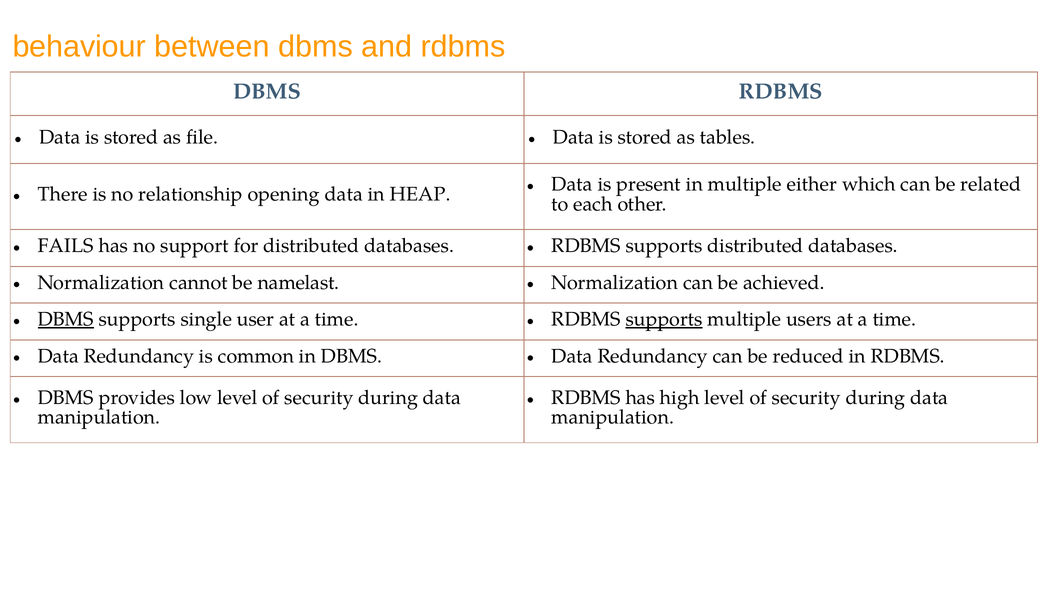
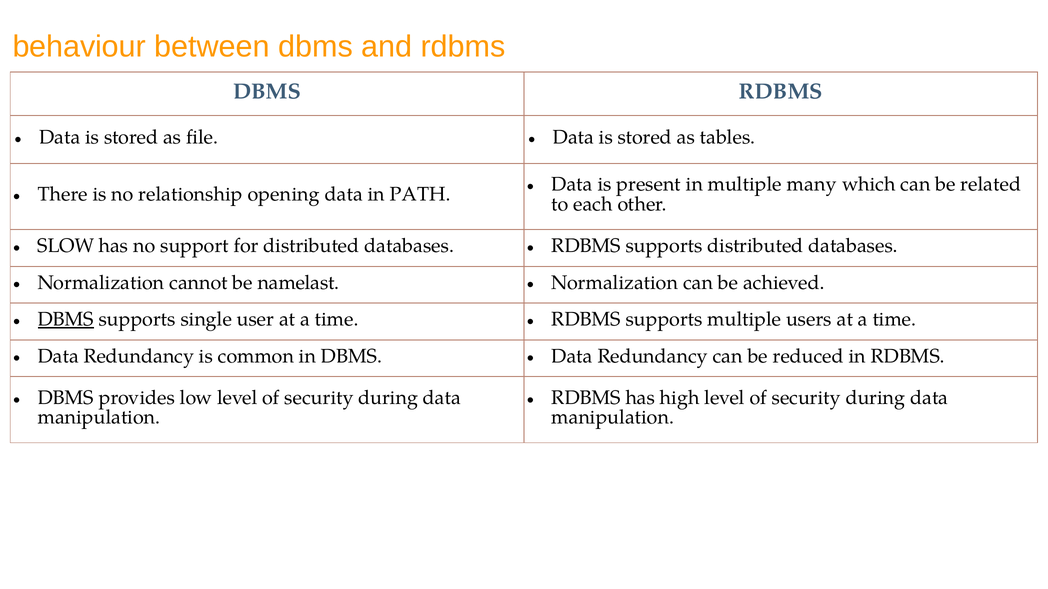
either: either -> many (812, 185)
HEAP: HEAP -> PATH (420, 195)
FAILS: FAILS -> SLOW (66, 246)
supports underline: present -> none (664, 320)
